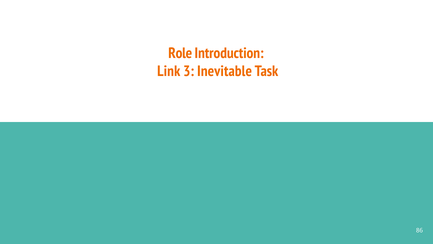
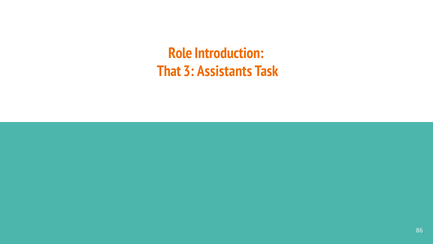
Link: Link -> That (169, 71)
Inevitable: Inevitable -> Assistants (225, 71)
